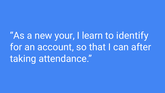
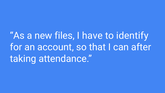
your: your -> files (65, 36)
learn: learn -> have (92, 36)
